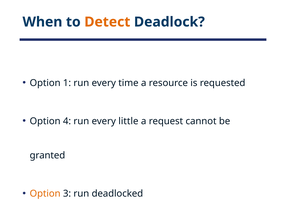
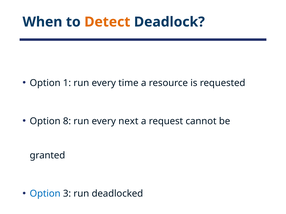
4: 4 -> 8 (67, 121)
little: little -> next (128, 121)
Option colour: orange -> blue (45, 194)
